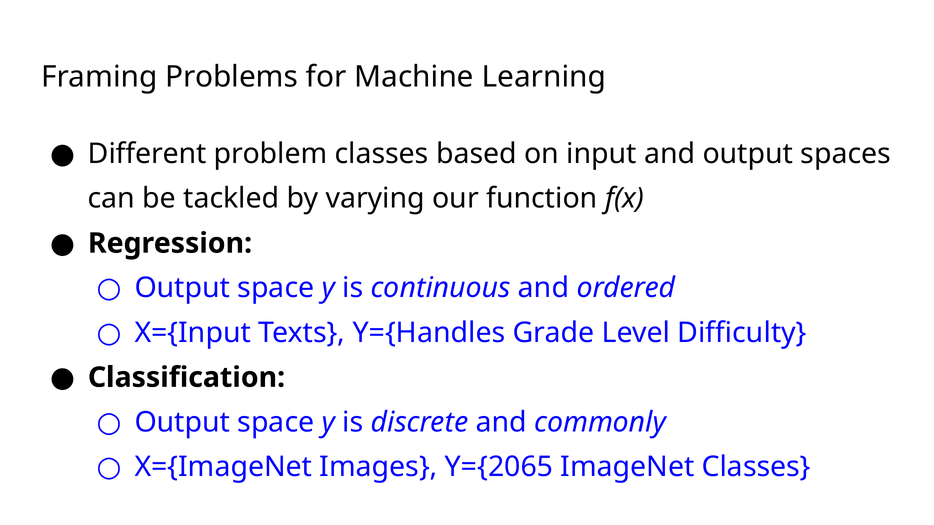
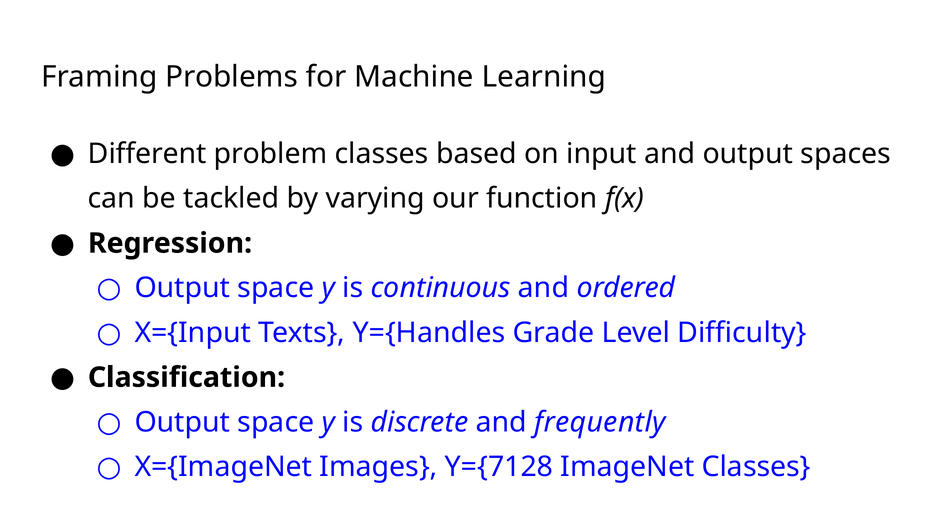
commonly: commonly -> frequently (600, 422)
Y={2065: Y={2065 -> Y={7128 (499, 467)
